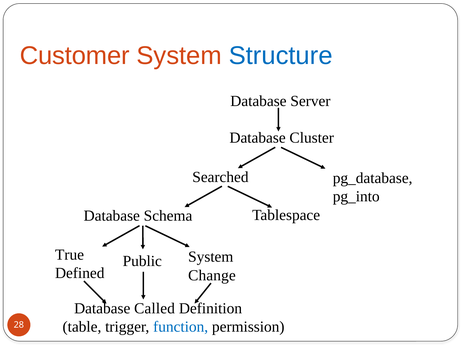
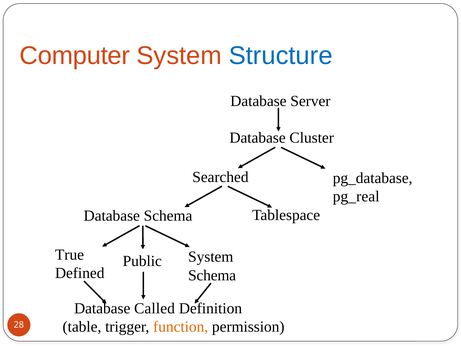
Customer: Customer -> Computer (75, 56)
pg_into: pg_into -> pg_real (356, 196)
Change: Change -> Schema (212, 275)
function colour: blue -> orange (181, 327)
